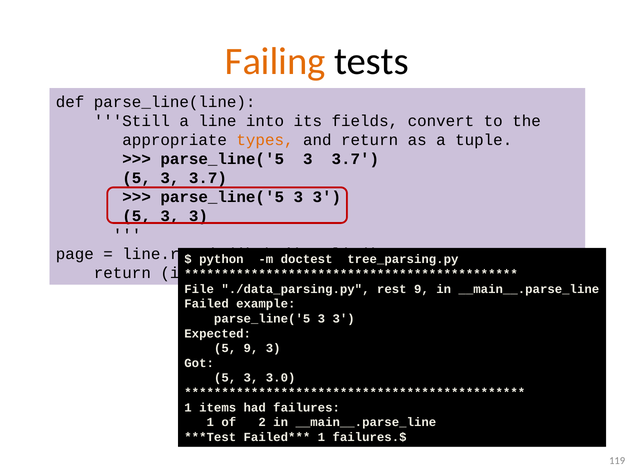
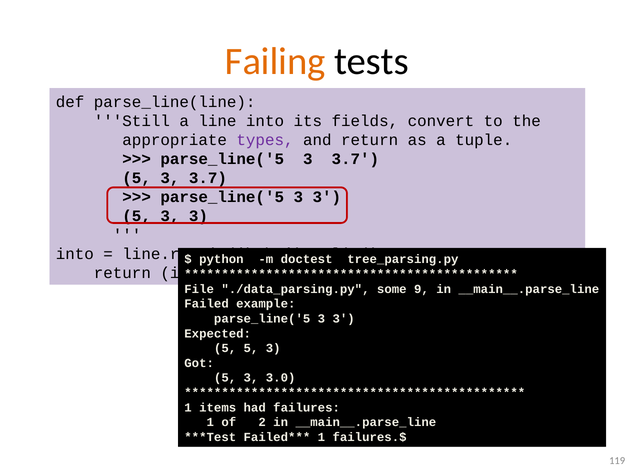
types colour: orange -> purple (265, 140)
page: page -> into (75, 254)
rest: rest -> some (392, 289)
5 9: 9 -> 5 (251, 348)
